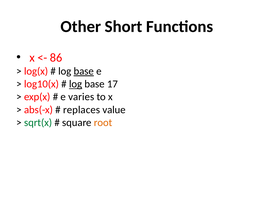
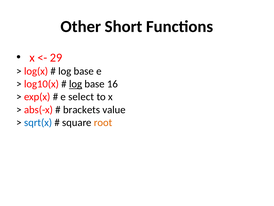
86: 86 -> 29 (56, 57)
base underline: present -> none (84, 71)
17: 17 -> 16 (112, 84)
varies: varies -> select (81, 97)
replaces: replaces -> brackets (82, 109)
sqrt(x colour: green -> blue (38, 122)
